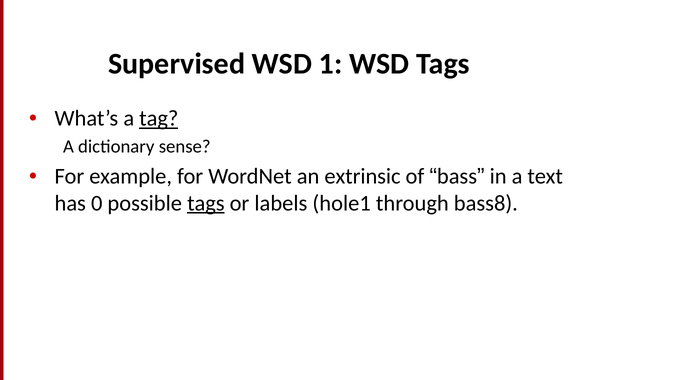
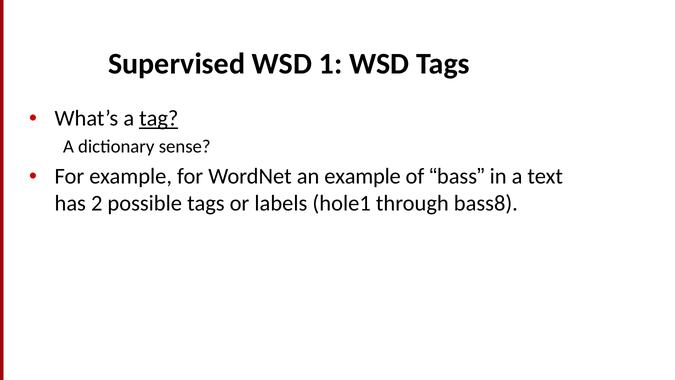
an extrinsic: extrinsic -> example (363, 176)
0: 0 -> 2 (97, 203)
tags underline: present -> none (206, 203)
